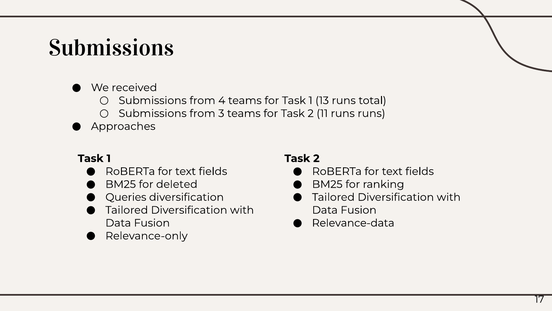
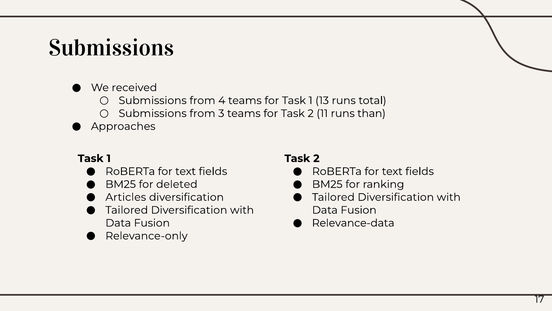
runs runs: runs -> than (372, 113)
Queries: Queries -> Articles (126, 197)
